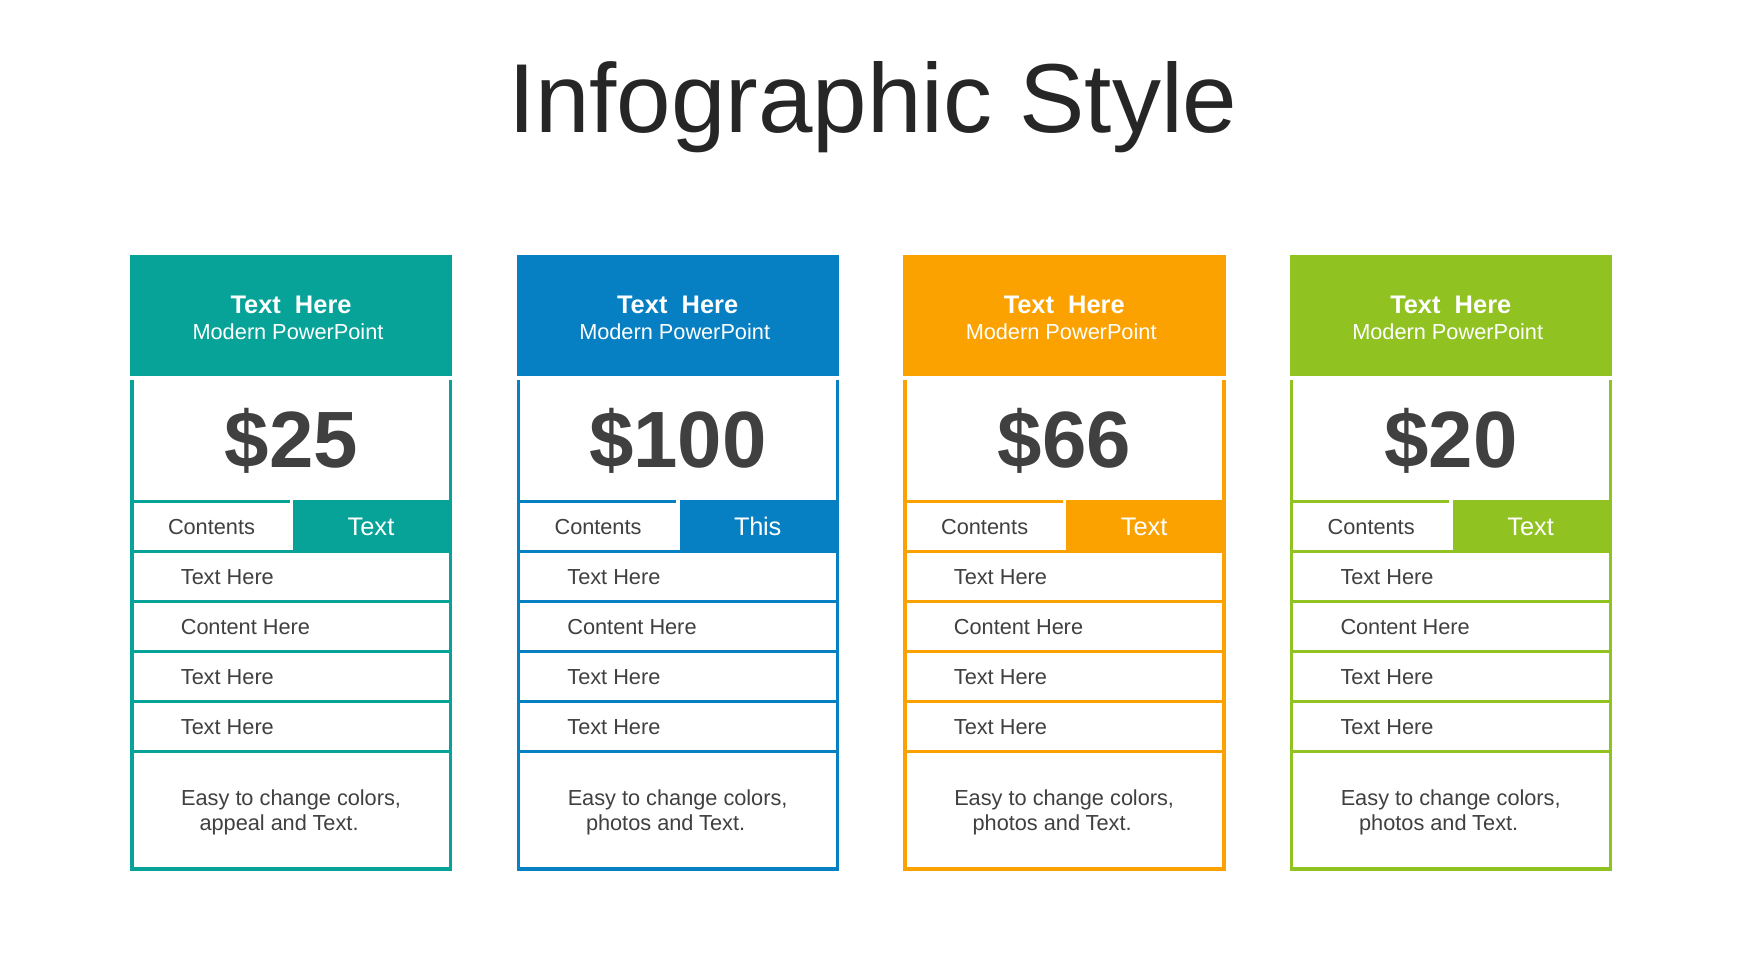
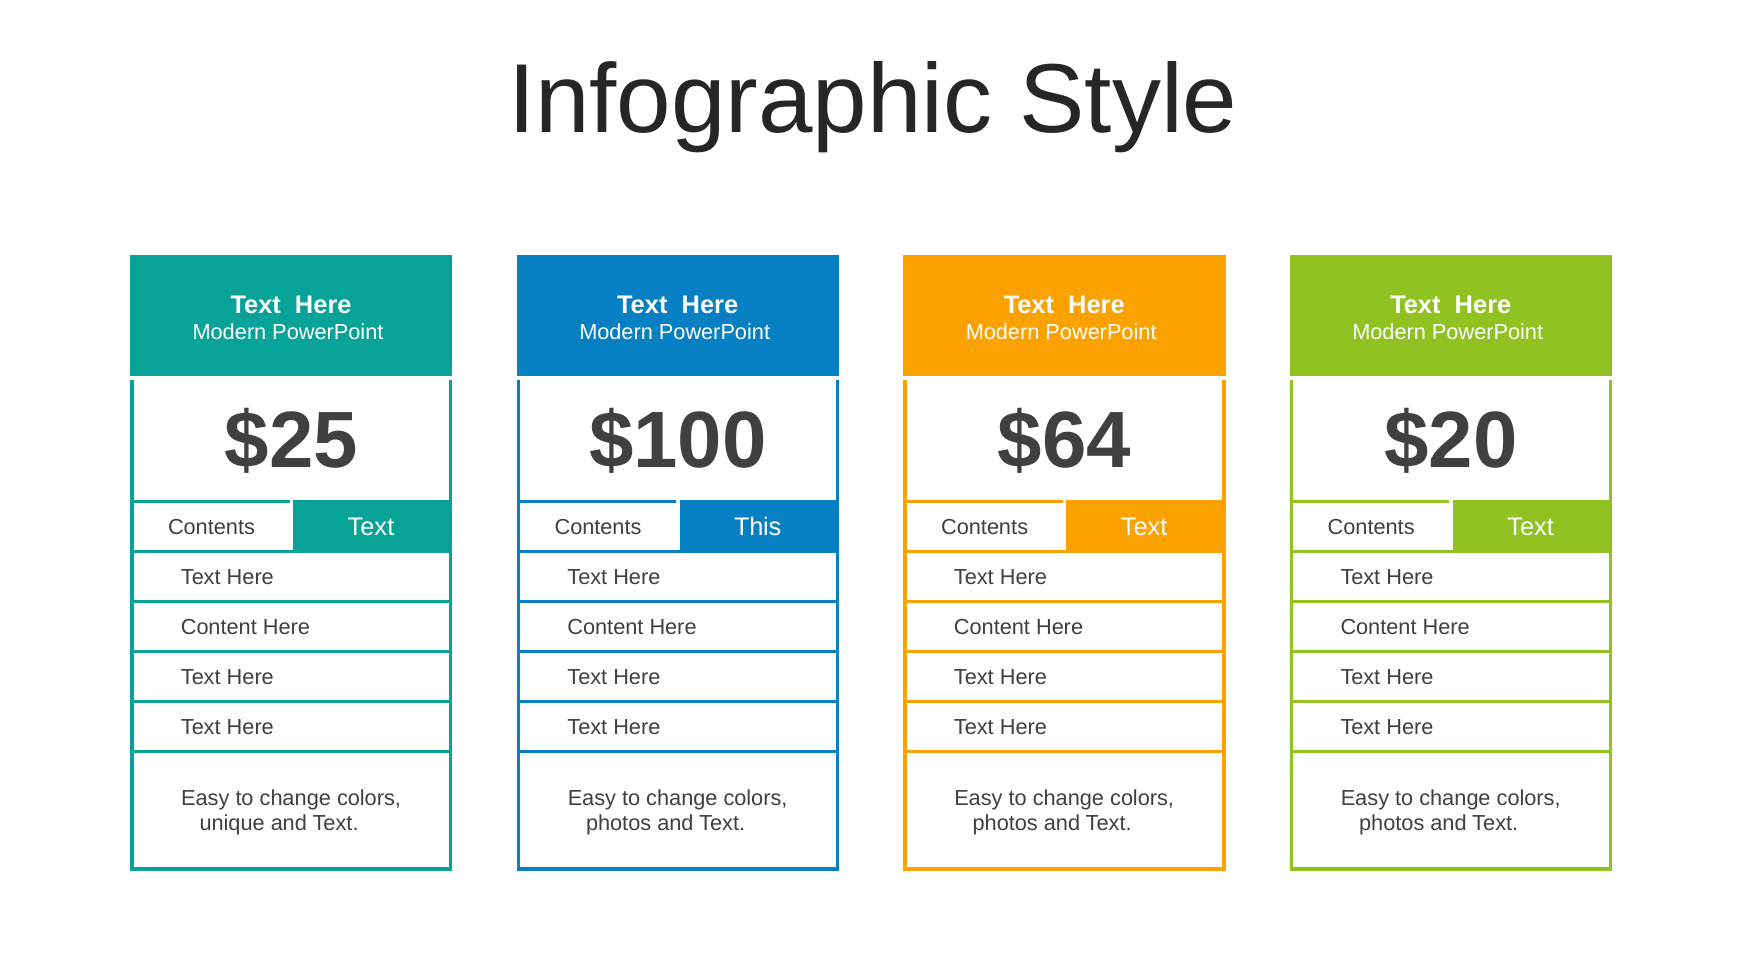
$66: $66 -> $64 (1064, 441)
appeal: appeal -> unique (232, 823)
